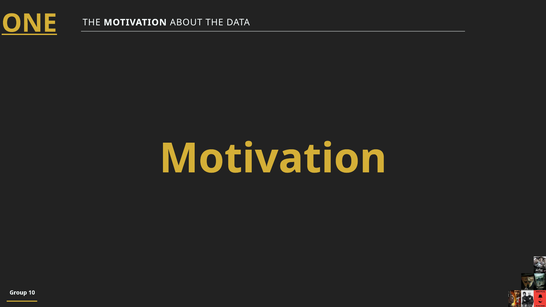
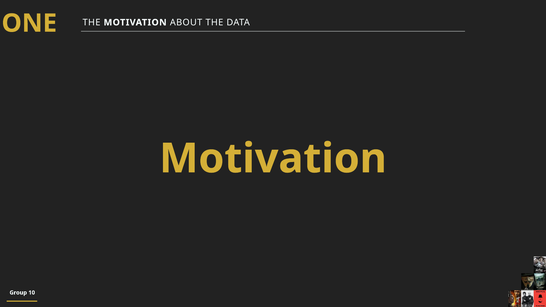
ONE underline: present -> none (29, 23)
